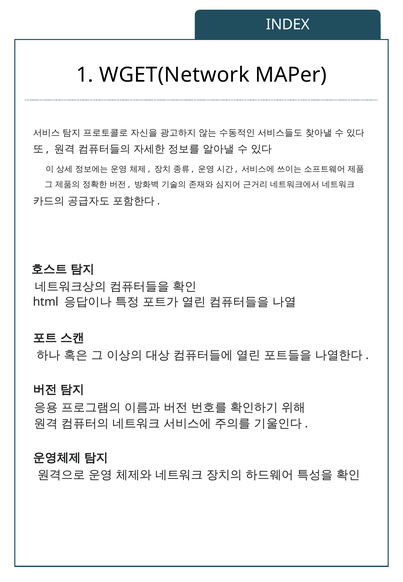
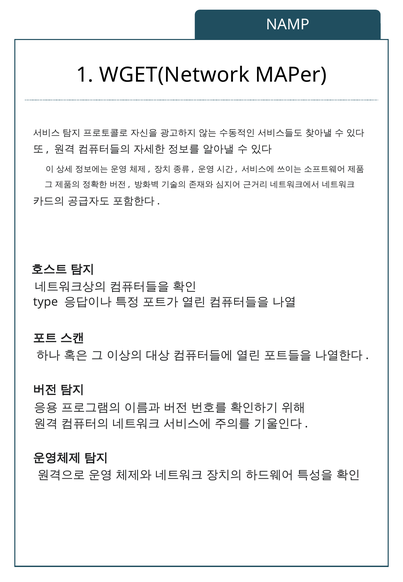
INDEX: INDEX -> NAMP (288, 25)
html: html -> type (46, 302)
